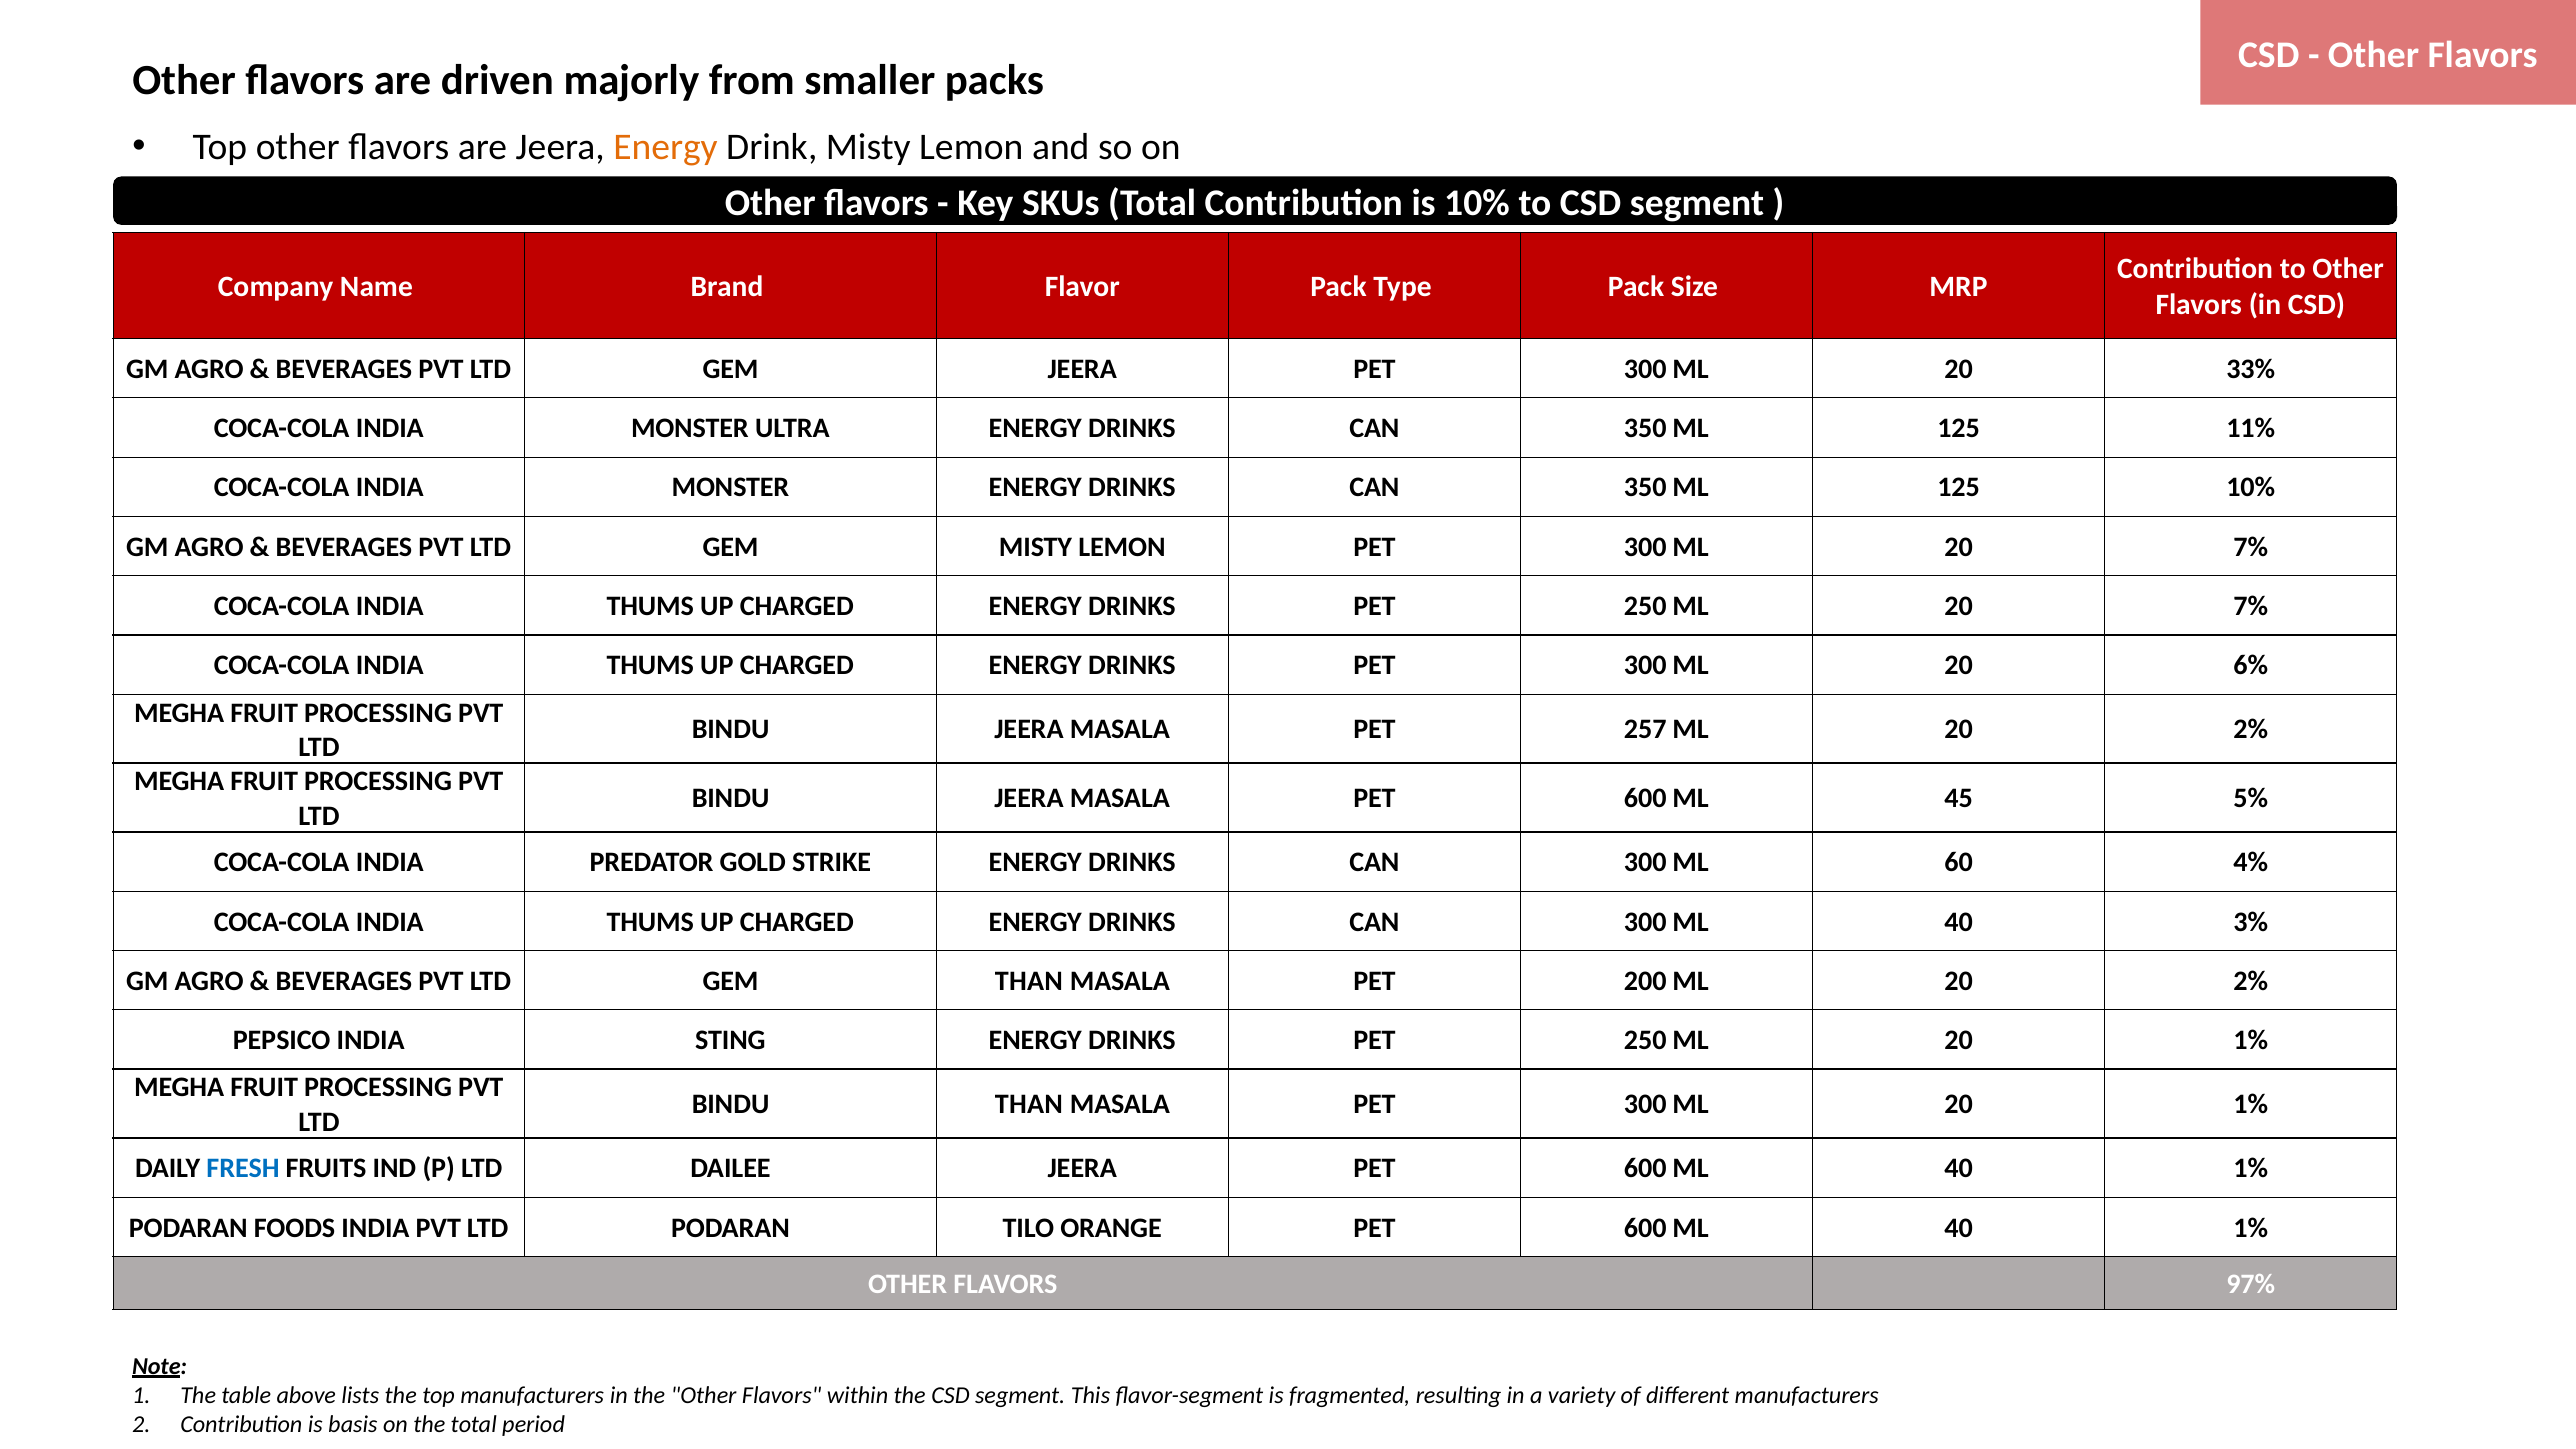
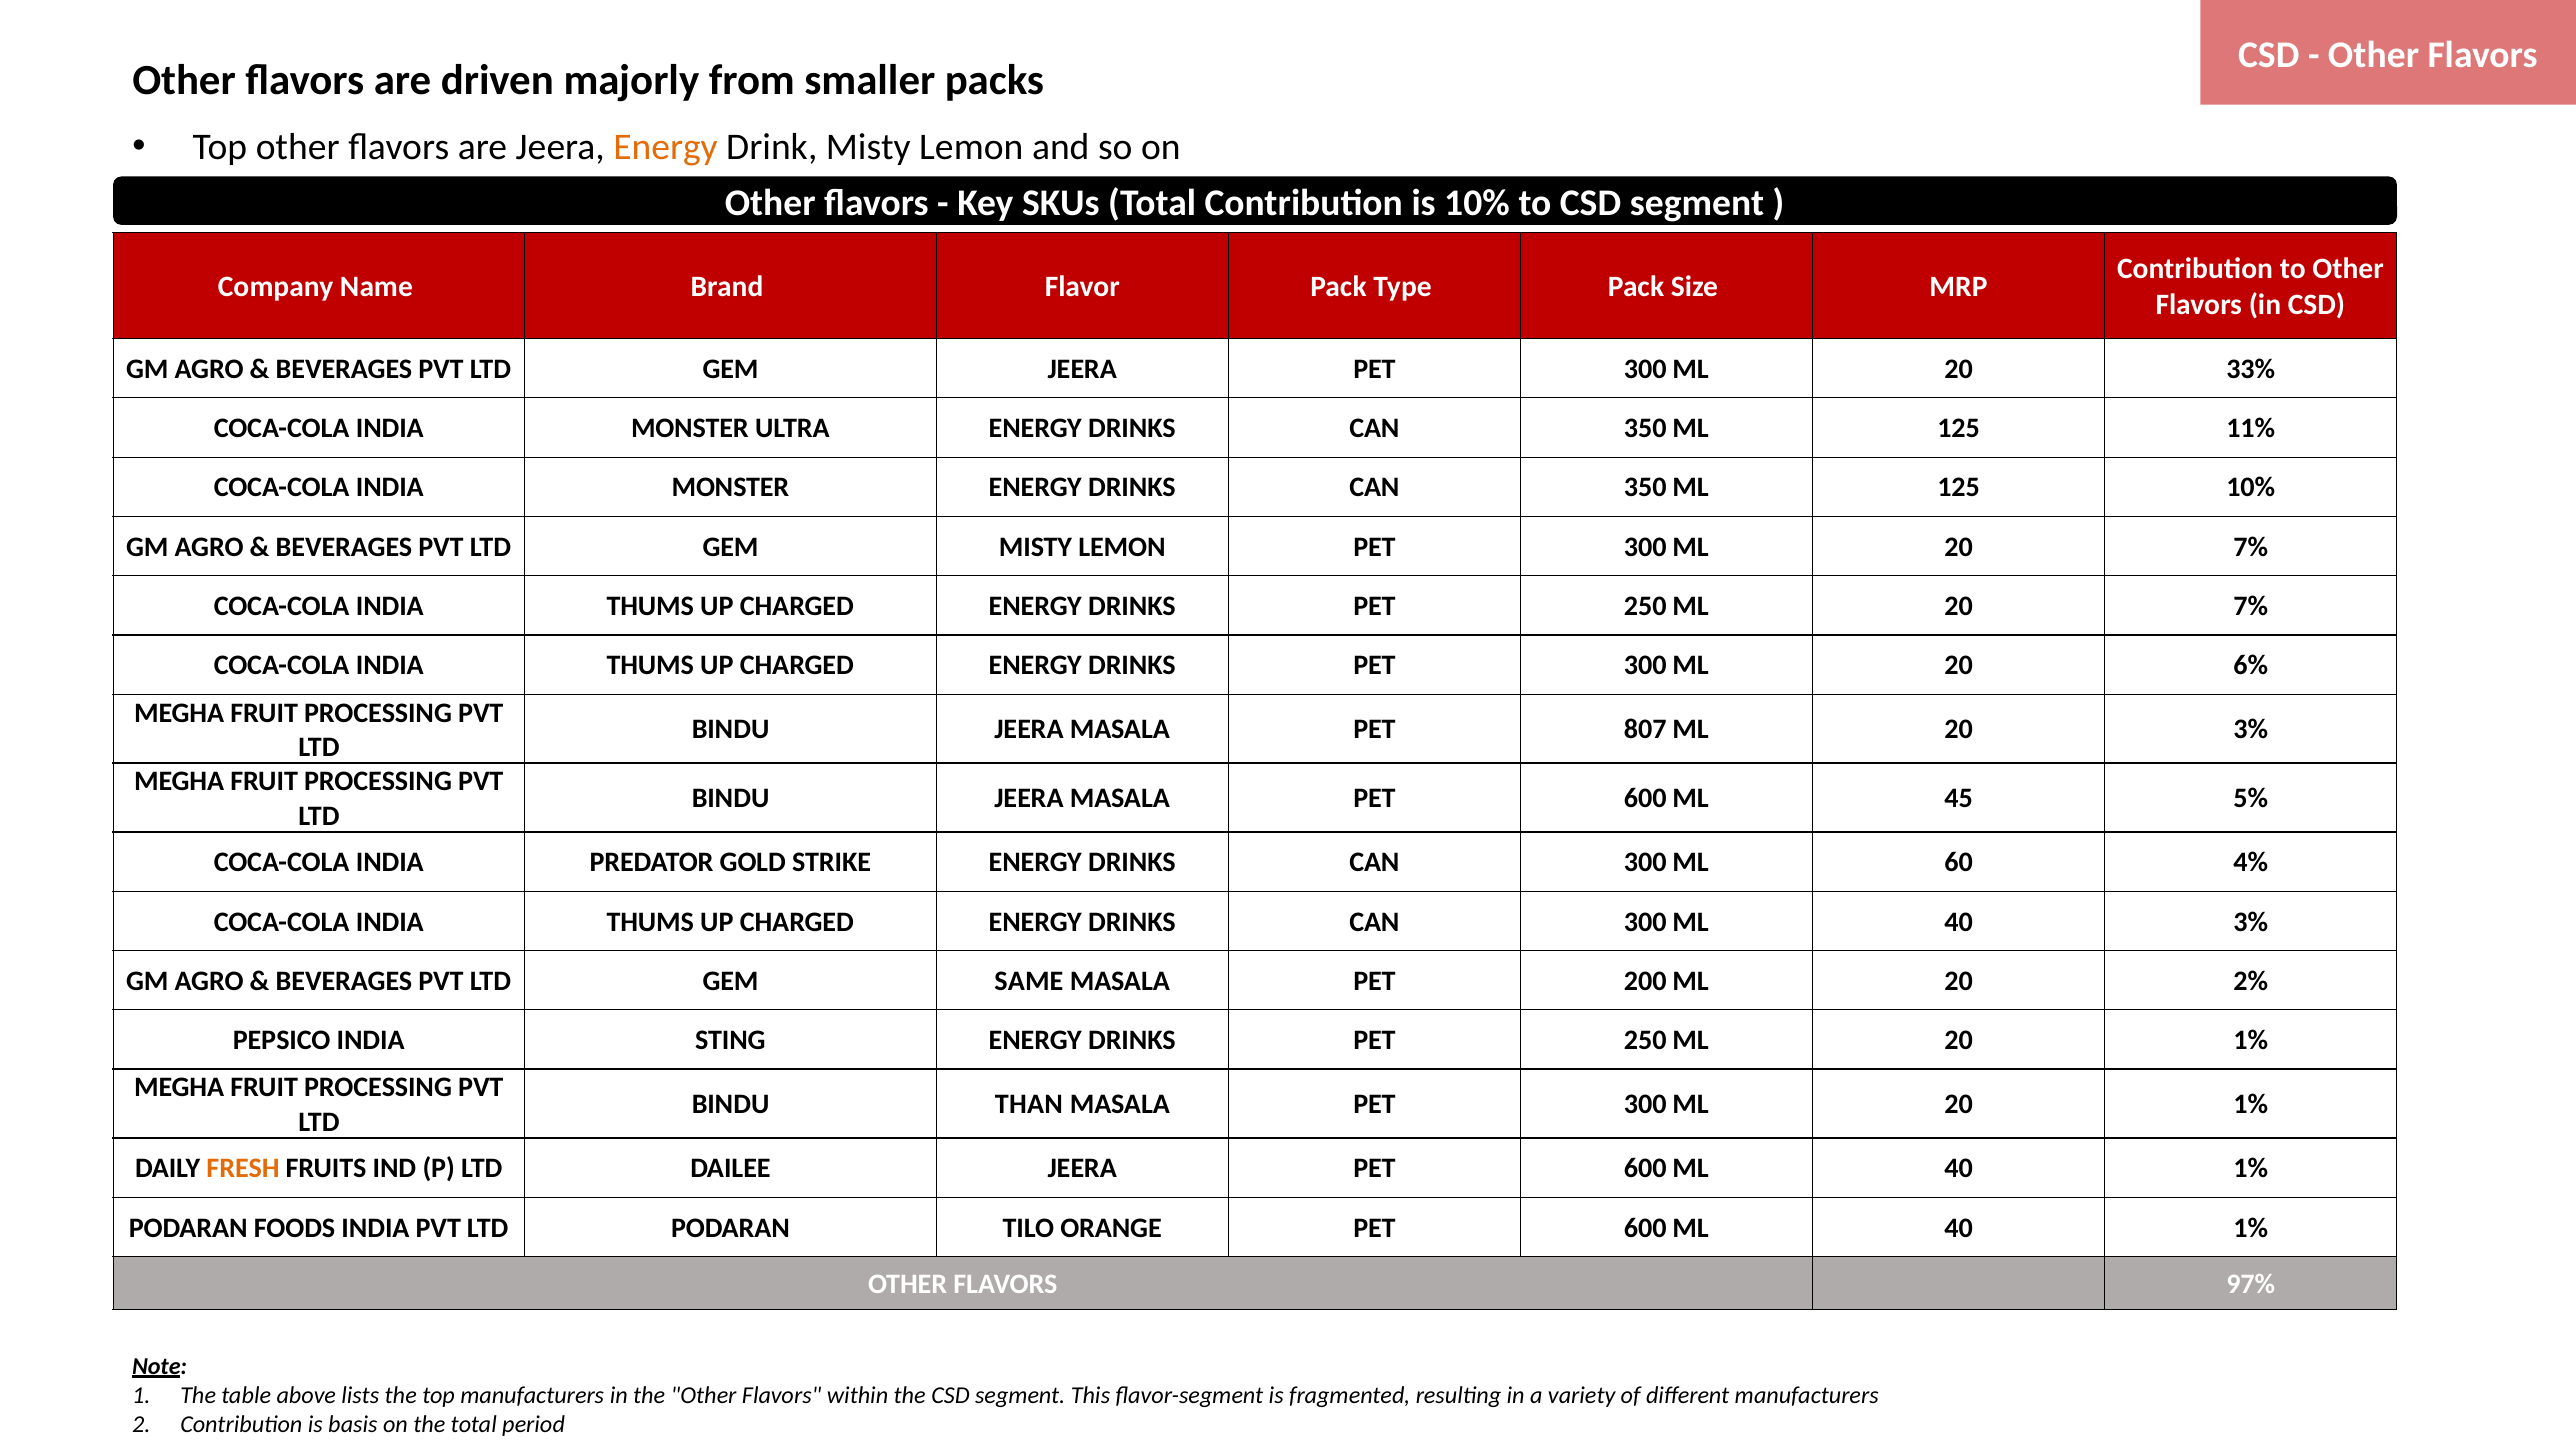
257: 257 -> 807 (1645, 730)
2%: 2% -> 3% (2251, 730)
GEM THAN: THAN -> SAME (1029, 981)
FRESH colour: blue -> orange (243, 1168)
